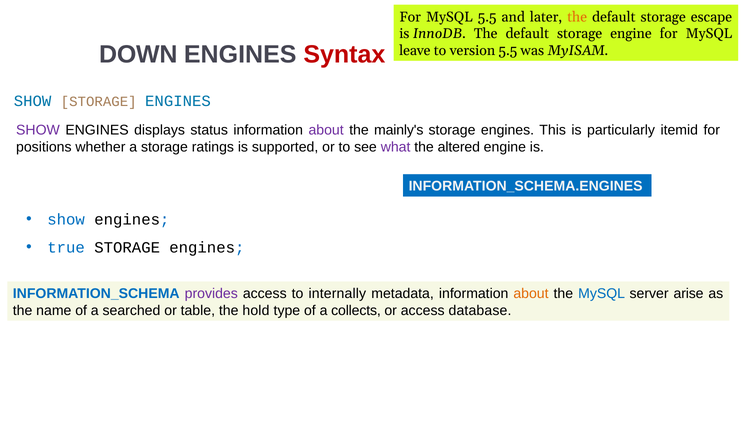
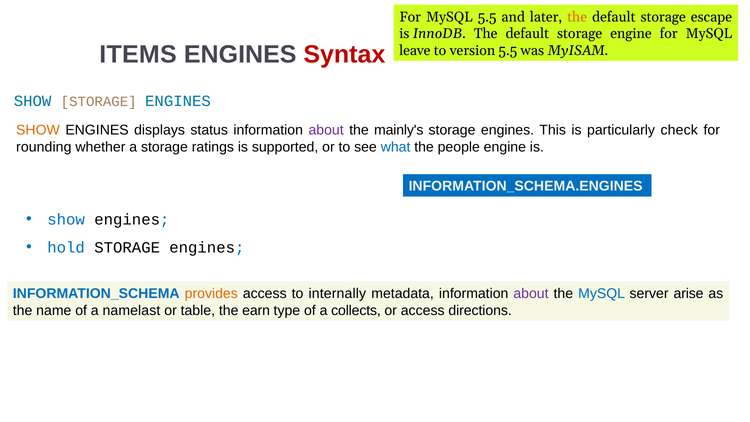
DOWN: DOWN -> ITEMS (138, 54)
SHOW colour: purple -> orange (38, 130)
itemid: itemid -> check (679, 130)
positions: positions -> rounding (44, 147)
what colour: purple -> blue (396, 147)
altered: altered -> people (459, 147)
true: true -> hold (66, 248)
provides colour: purple -> orange (211, 294)
about colour: orange -> purple (531, 294)
searched: searched -> namelast (131, 310)
hold: hold -> earn (256, 310)
database: database -> directions (480, 310)
